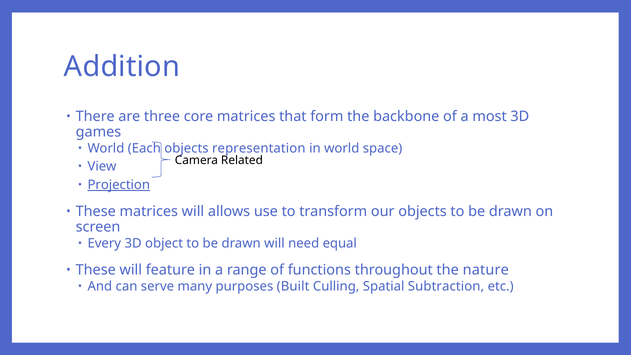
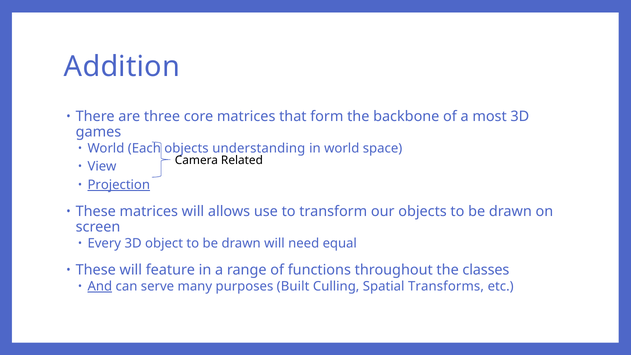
representation: representation -> understanding (259, 148)
nature: nature -> classes (486, 270)
And underline: none -> present (100, 286)
Subtraction: Subtraction -> Transforms (446, 286)
